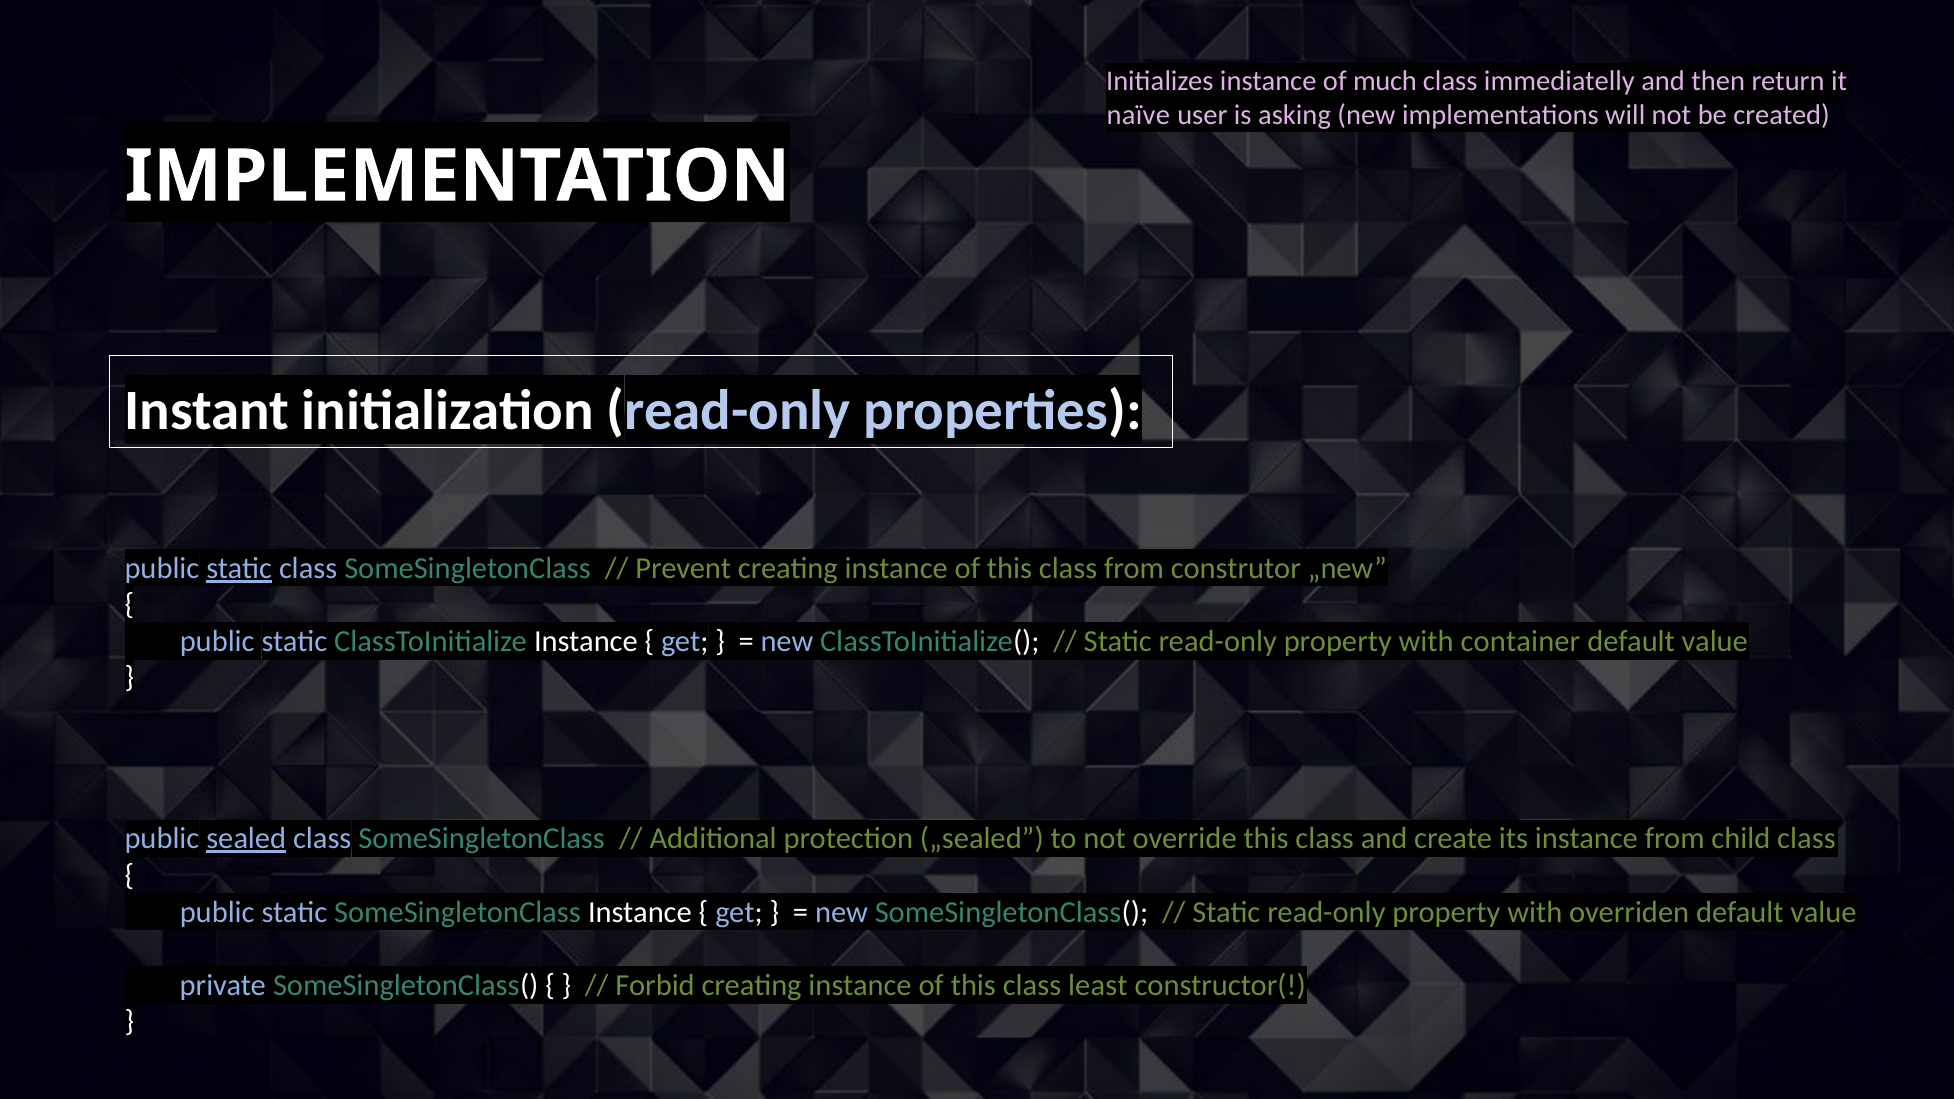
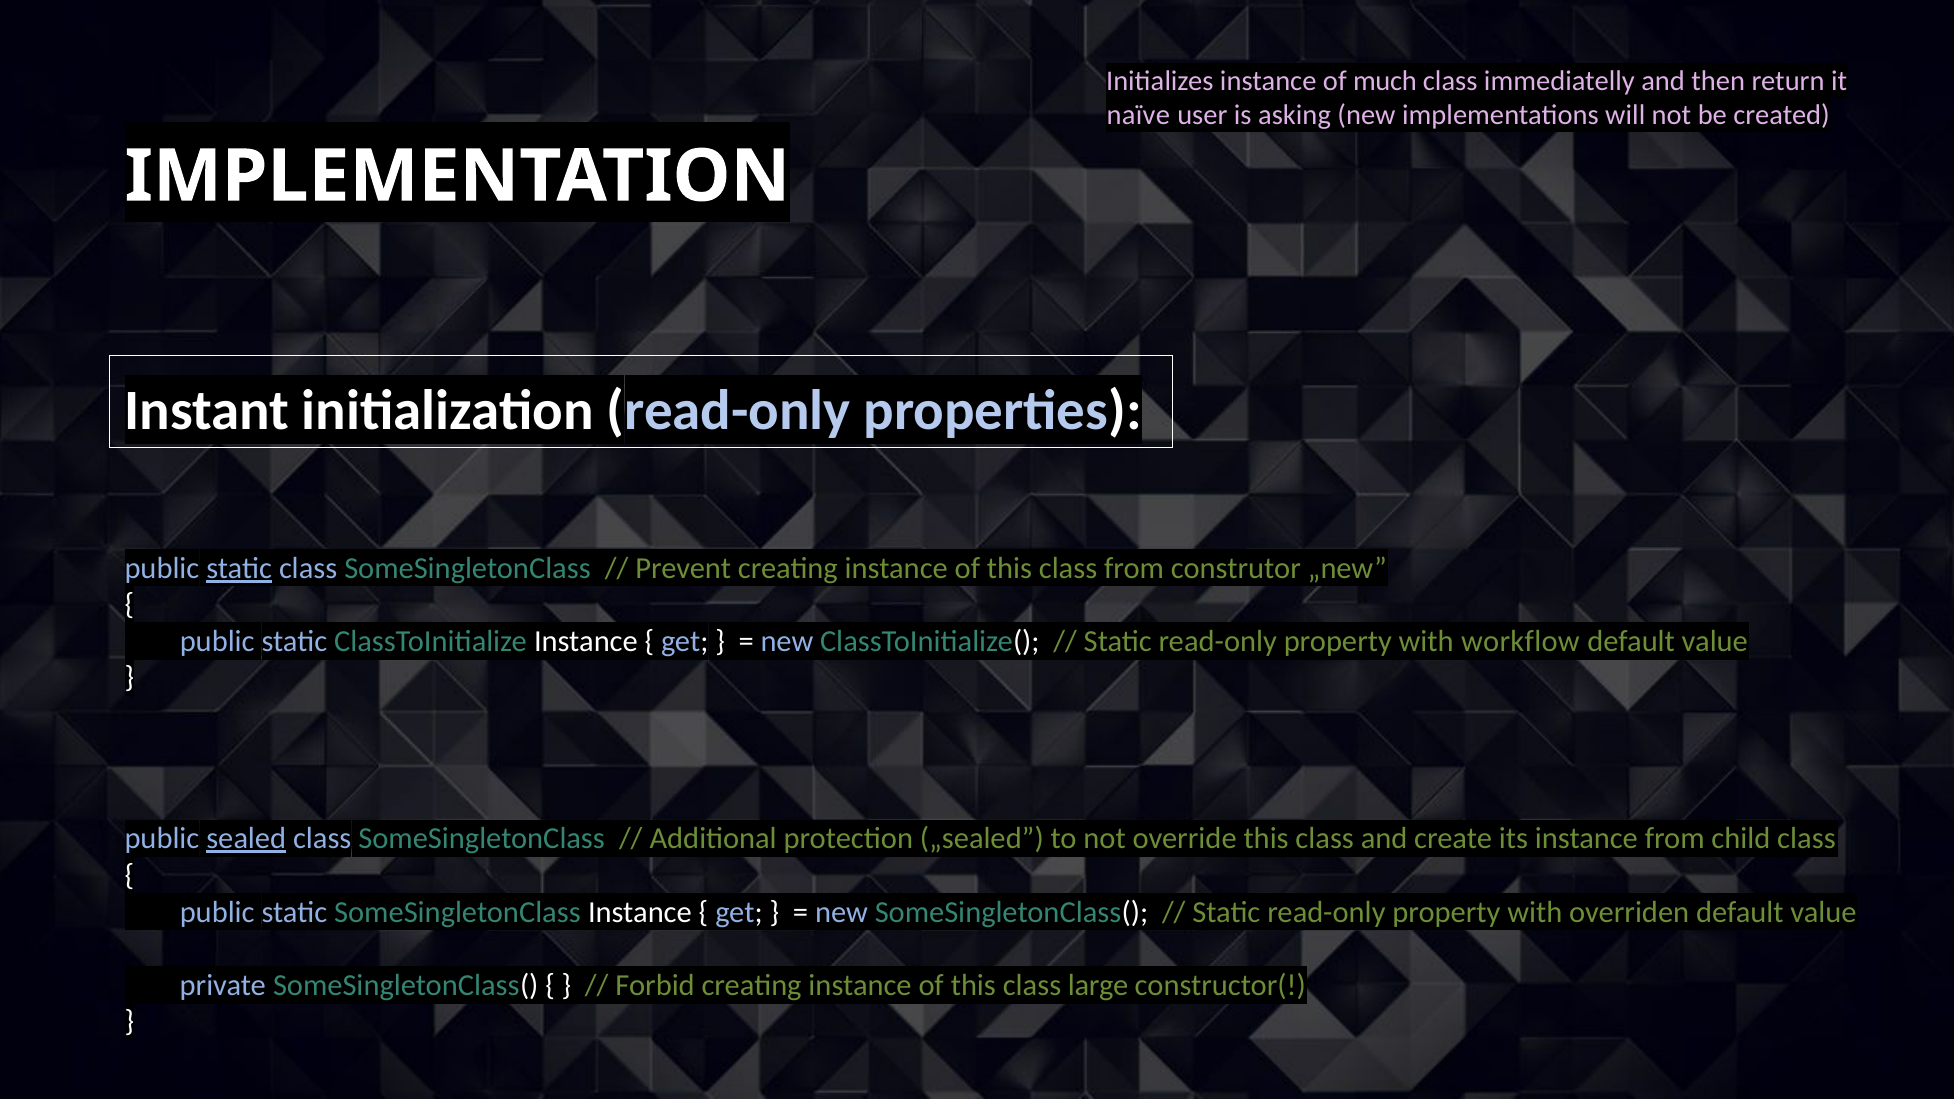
container: container -> workflow (1520, 641)
least: least -> large (1098, 985)
